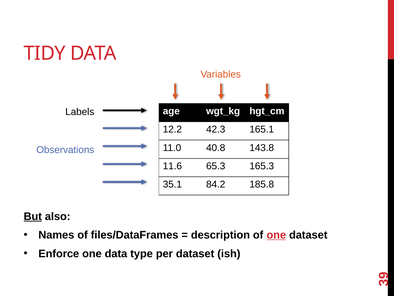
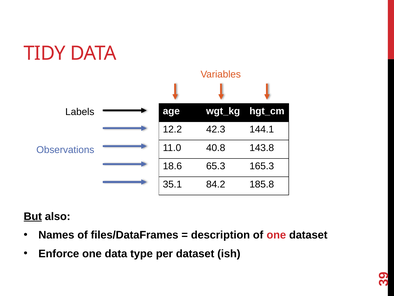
165.1: 165.1 -> 144.1 (262, 129)
11.6: 11.6 -> 18.6 (172, 166)
one underline: present -> none (276, 235)
